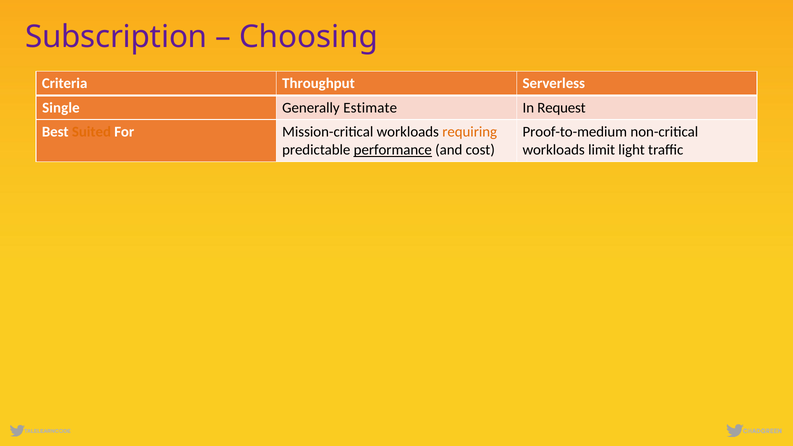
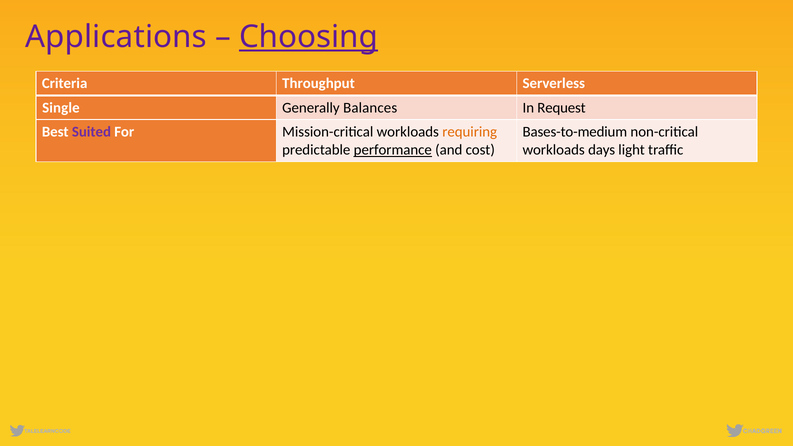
Subscription: Subscription -> Applications (116, 37)
Choosing underline: none -> present (309, 37)
Estimate: Estimate -> Balances (370, 108)
Suited colour: orange -> purple (91, 132)
Proof-to-medium: Proof-to-medium -> Bases-to-medium (575, 132)
limit: limit -> days (602, 150)
